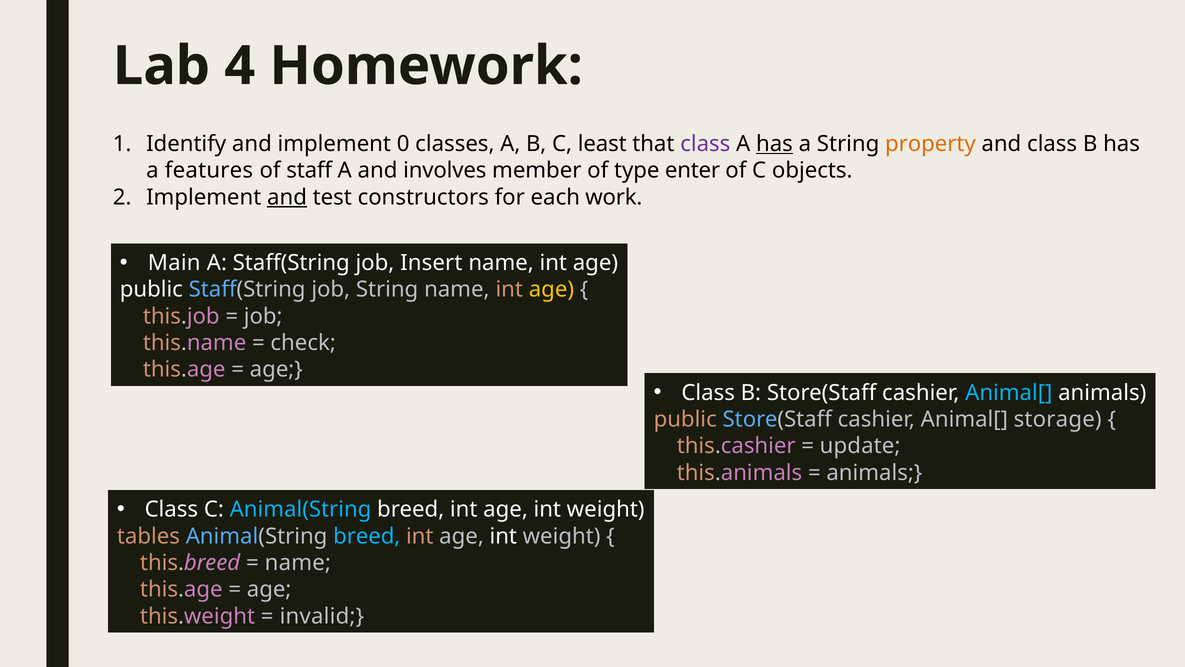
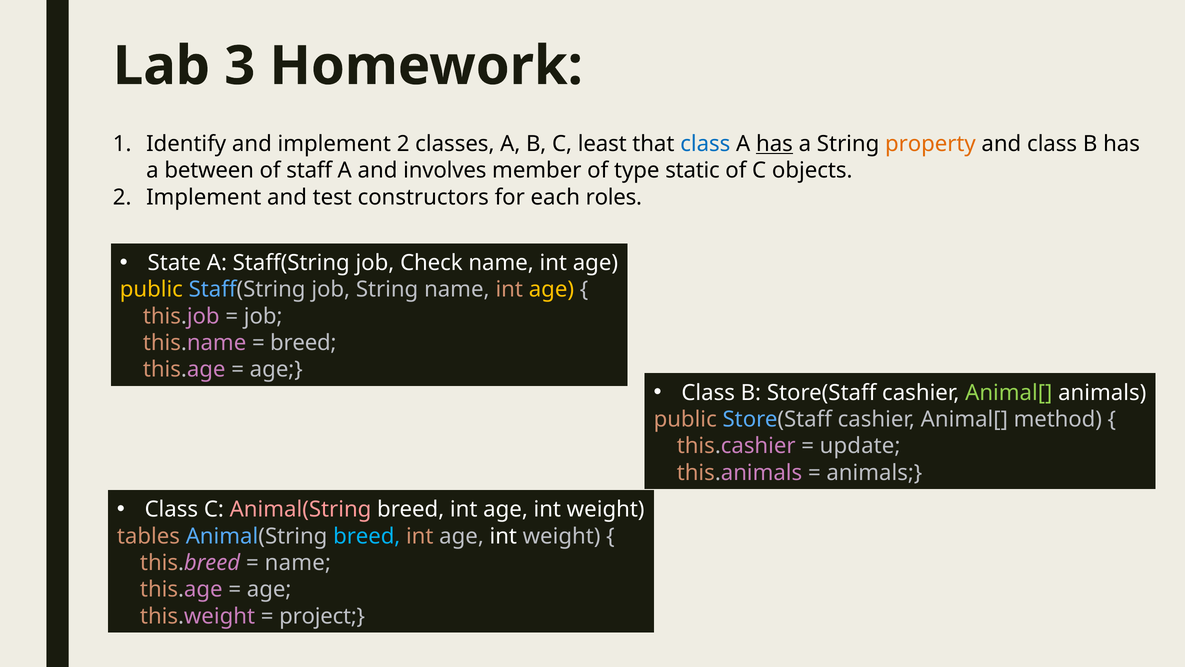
4: 4 -> 3 (240, 66)
implement 0: 0 -> 2 (403, 144)
class colour: purple -> blue (705, 144)
features: features -> between (209, 171)
enter: enter -> static (693, 171)
and underline: present -> none (287, 197)
work: work -> roles (614, 197)
Main: Main -> State (174, 263)
Insert: Insert -> Check (431, 263)
public colour: white -> yellow (151, 289)
check: check -> breed (303, 343)
Animal[ colour: light blue -> light green (1009, 392)
storage: storage -> method (1058, 419)
Animal(String colour: light blue -> pink (301, 509)
invalid: invalid -> project (322, 616)
